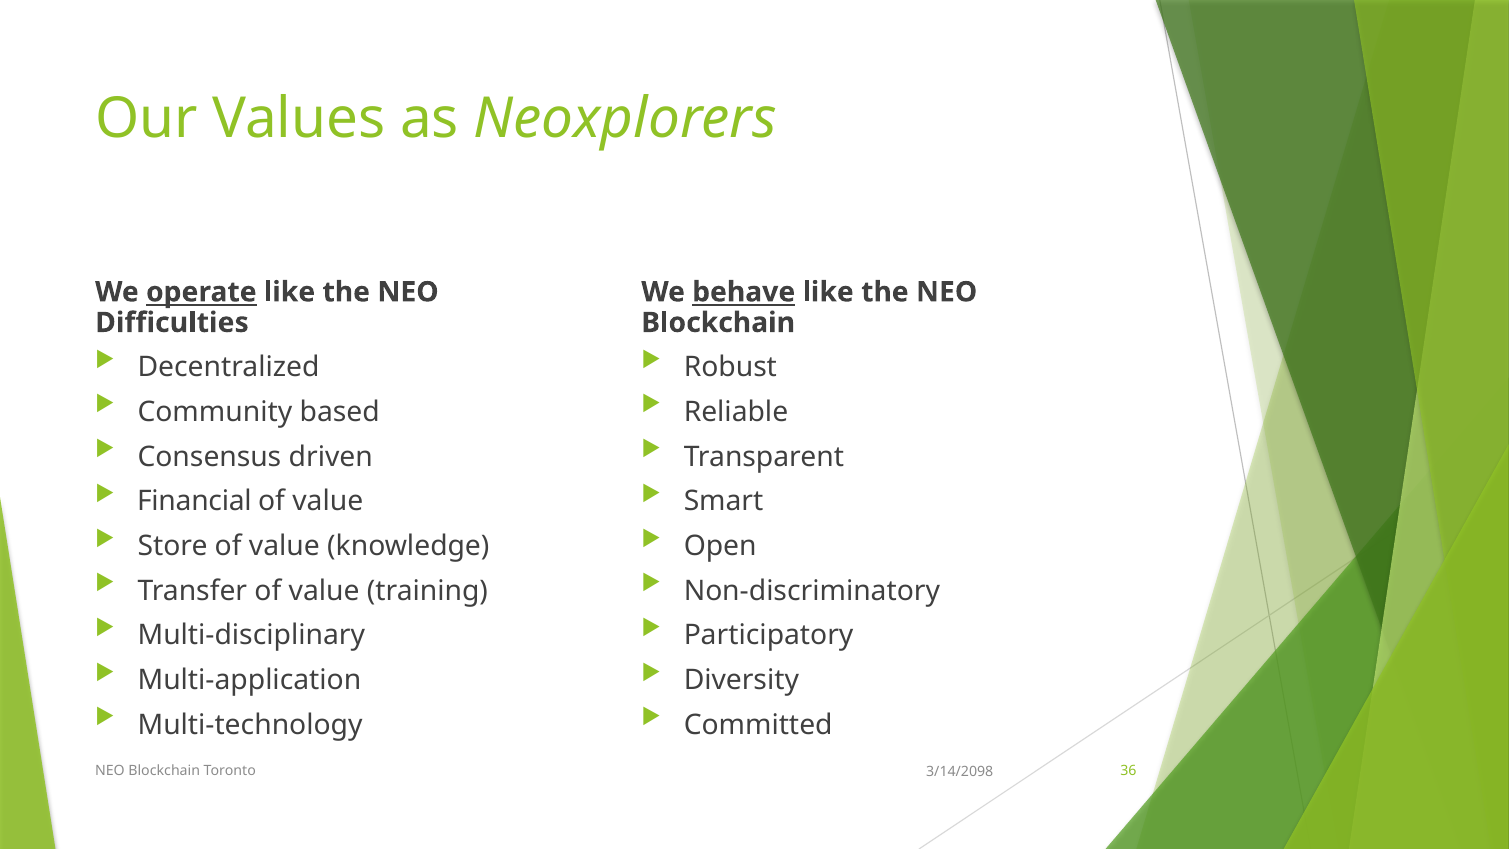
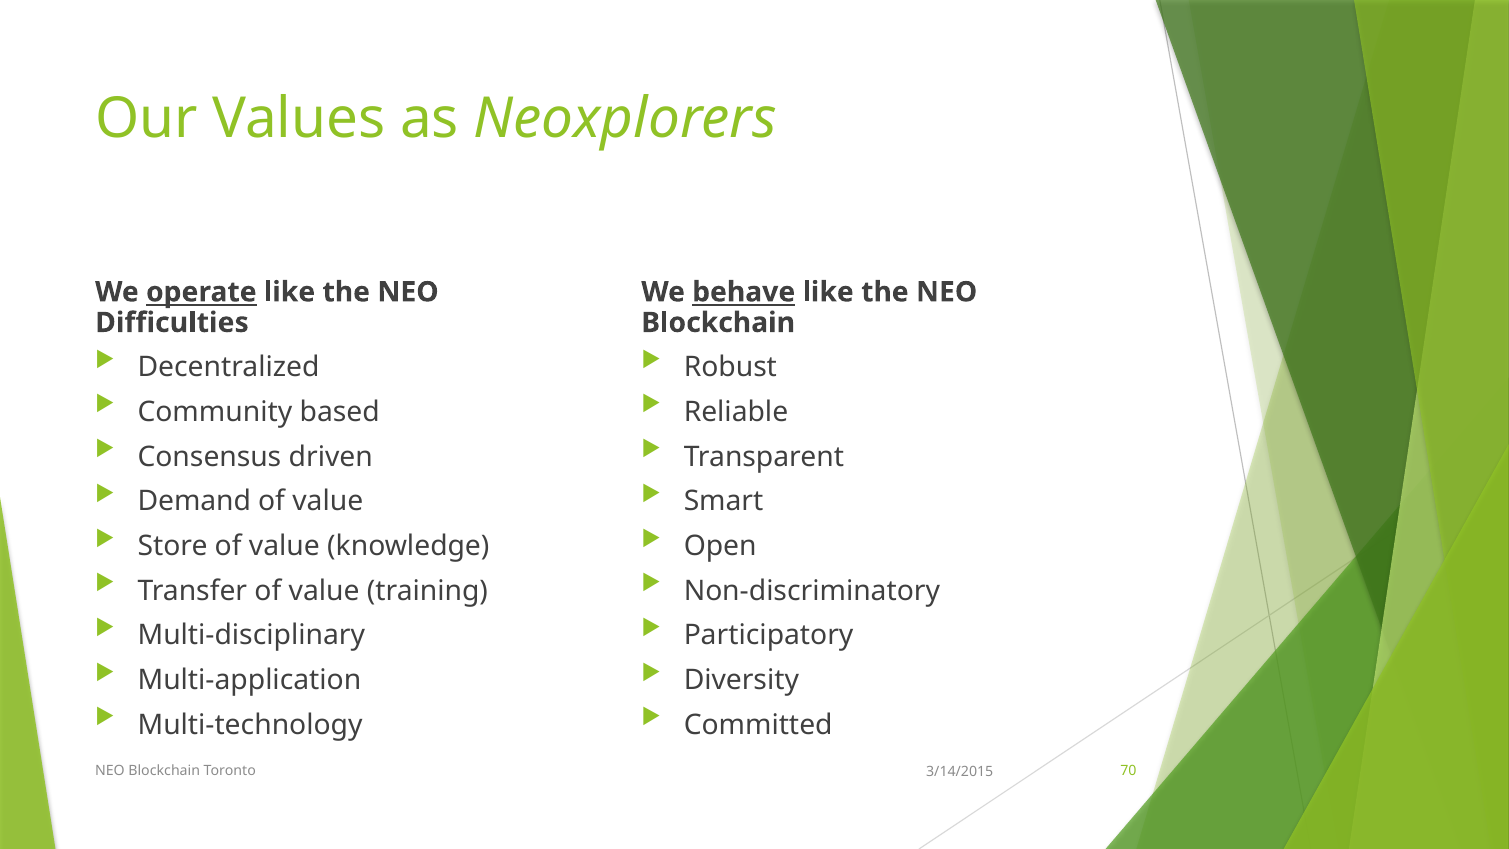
Financial: Financial -> Demand (194, 501)
36: 36 -> 70 (1129, 770)
3/14/2098: 3/14/2098 -> 3/14/2015 (960, 771)
